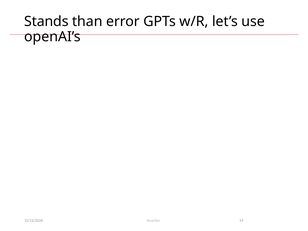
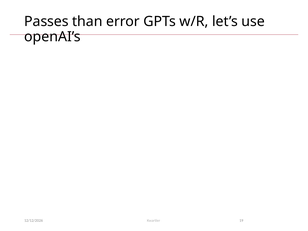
Stands: Stands -> Passes (46, 21)
